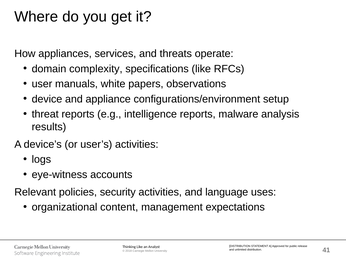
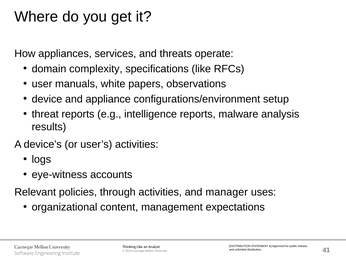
security: security -> through (118, 192)
language: language -> manager (227, 192)
